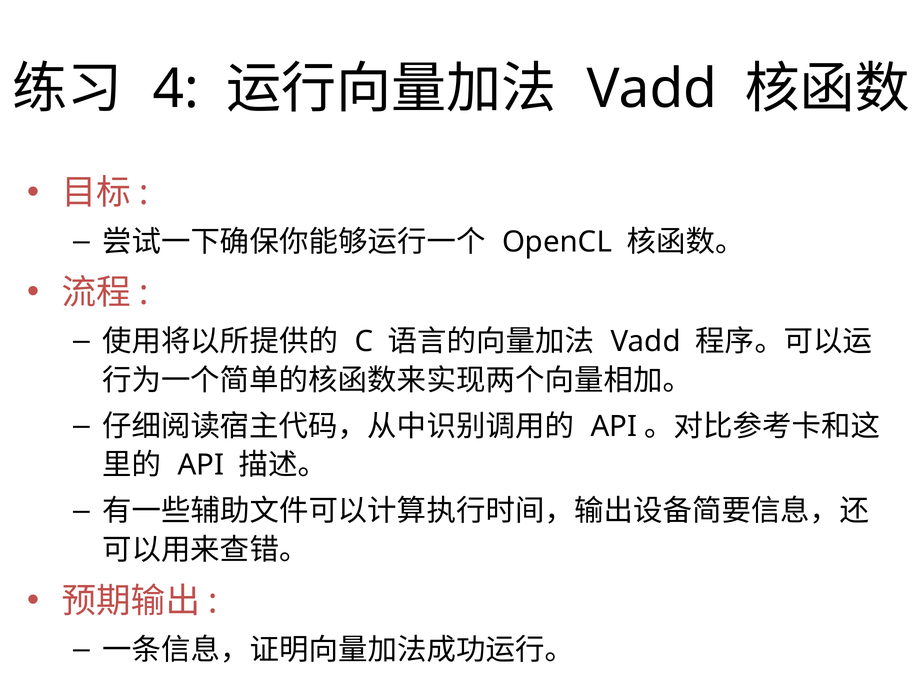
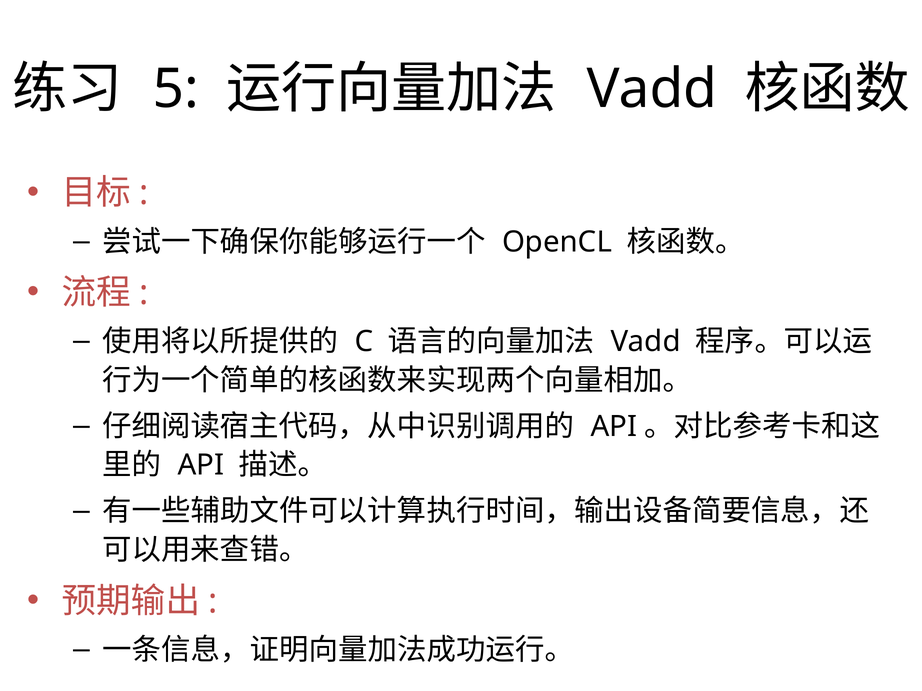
4: 4 -> 5 (176, 89)
